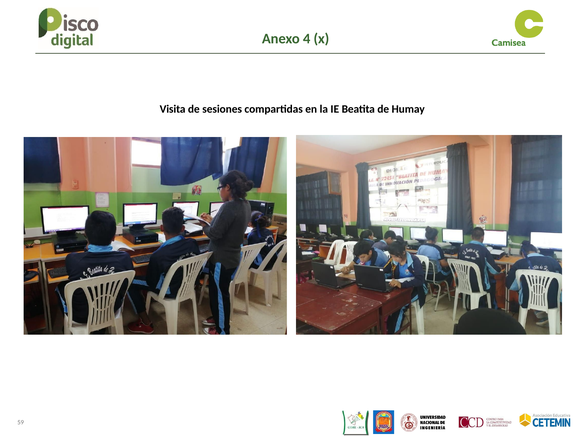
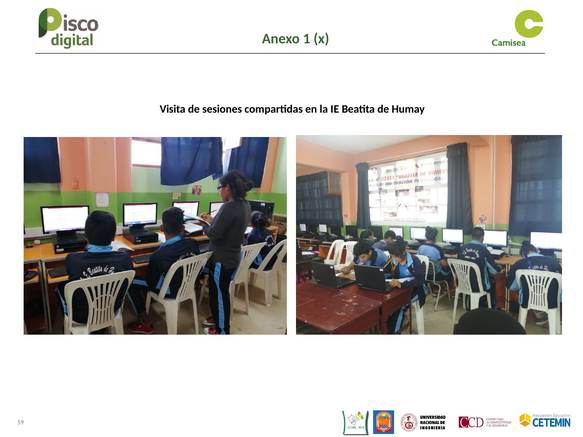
4: 4 -> 1 (307, 39)
